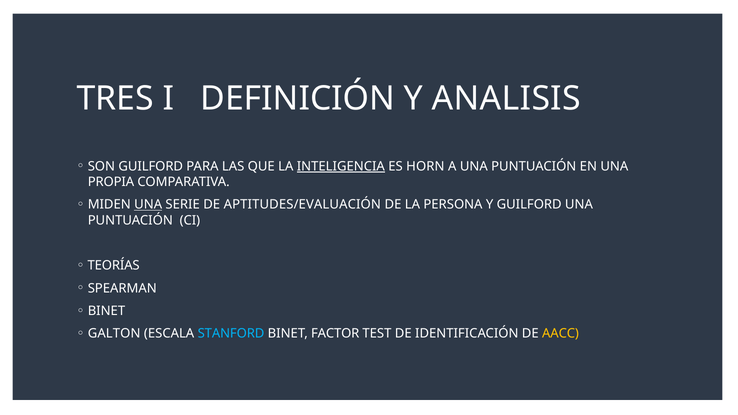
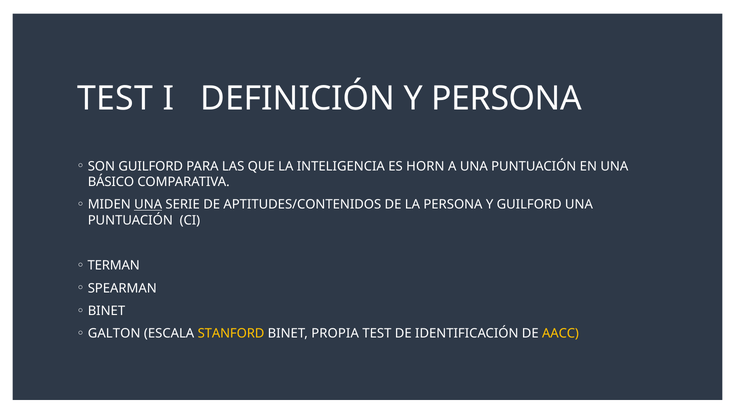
TRES: TRES -> TEST (115, 99)
Y ANALISIS: ANALISIS -> PERSONA (507, 99)
INTELIGENCIA underline: present -> none (341, 166)
PROPIA: PROPIA -> BÁSICO (111, 182)
APTITUDES/EVALUACIÓN: APTITUDES/EVALUACIÓN -> APTITUDES/CONTENIDOS (302, 205)
TEORÍAS: TEORÍAS -> TERMAN (114, 266)
STANFORD colour: light blue -> yellow (231, 334)
FACTOR: FACTOR -> PROPIA (335, 334)
